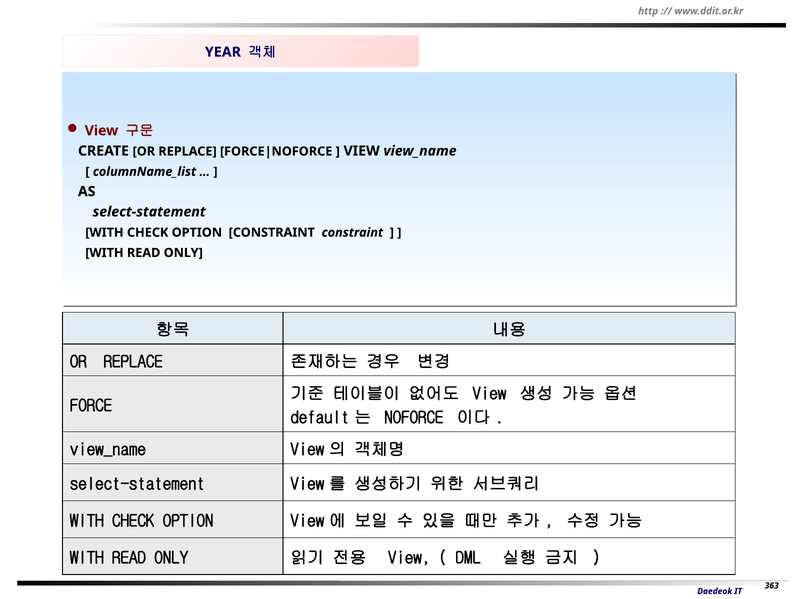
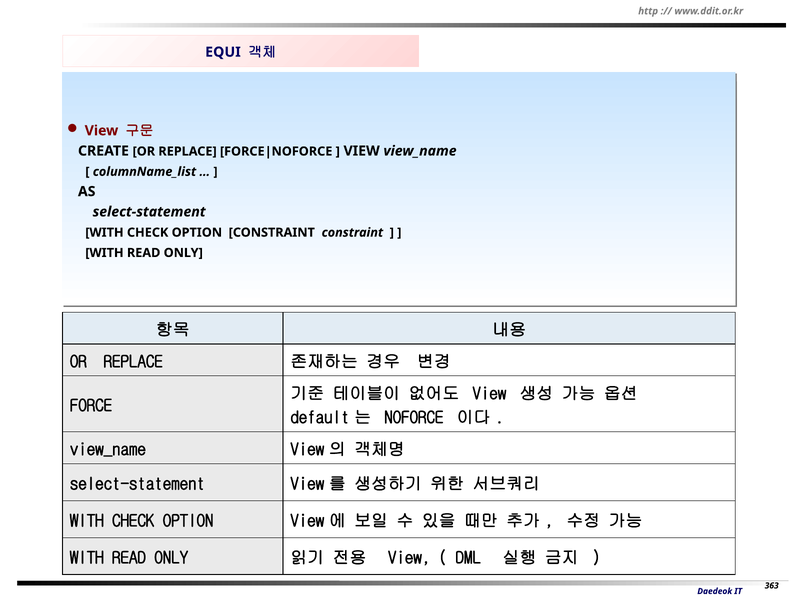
YEAR: YEAR -> EQUI (223, 52)
